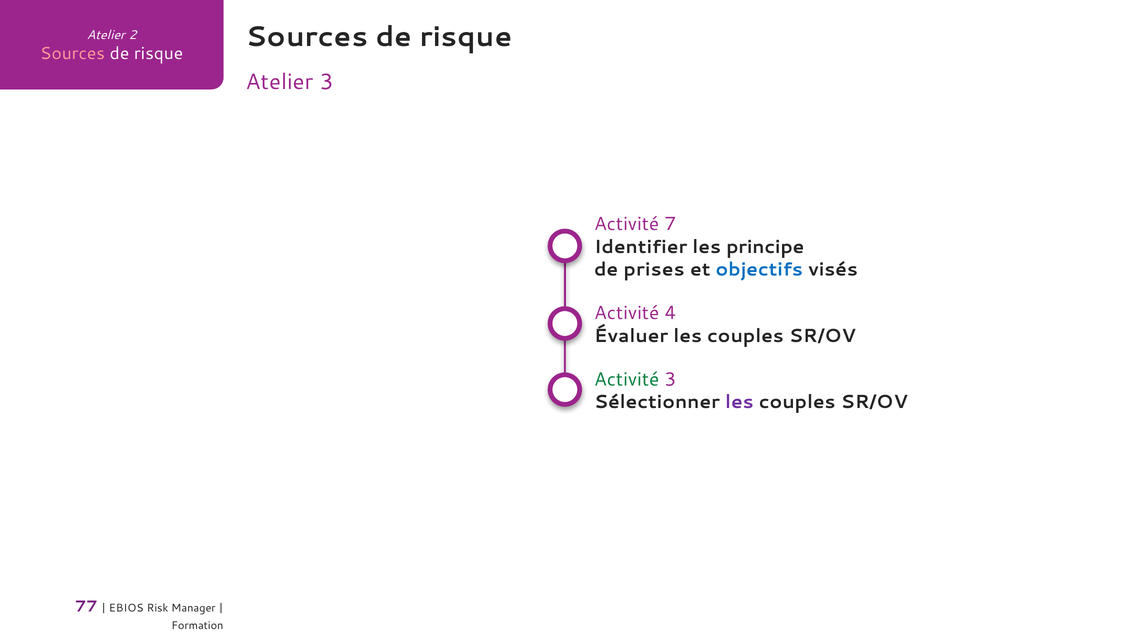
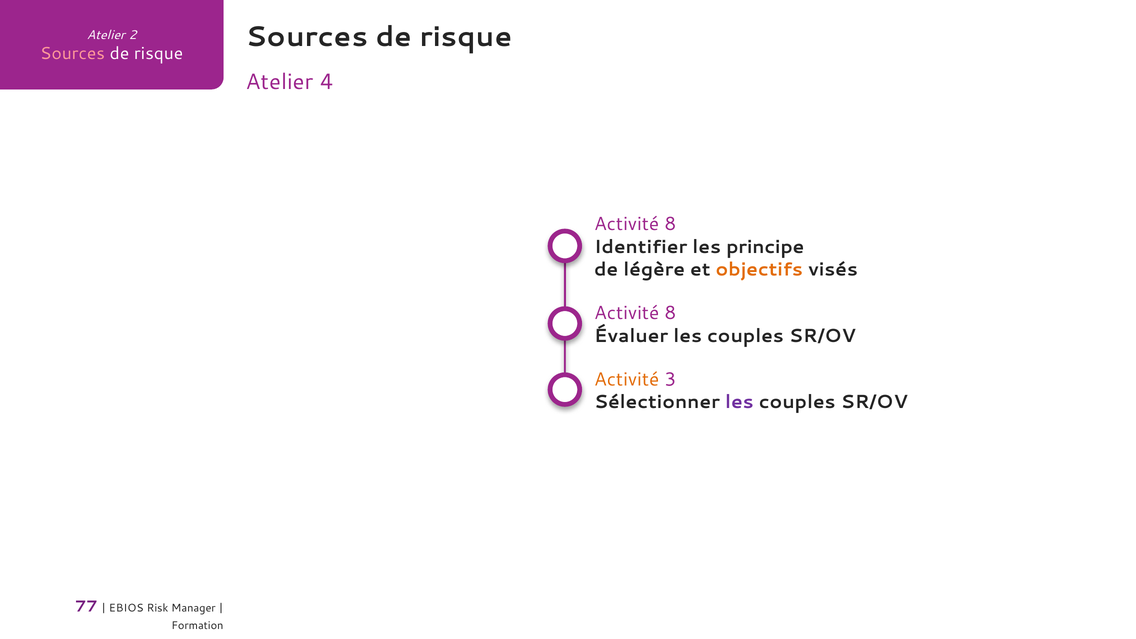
Atelier 3: 3 -> 4 (327, 82)
7: 7 -> 8 (670, 224)
prises: prises -> légère (654, 270)
objectifs colour: blue -> orange (759, 270)
4: 4 -> 8 (670, 313)
Activité colour: green -> orange (627, 379)
